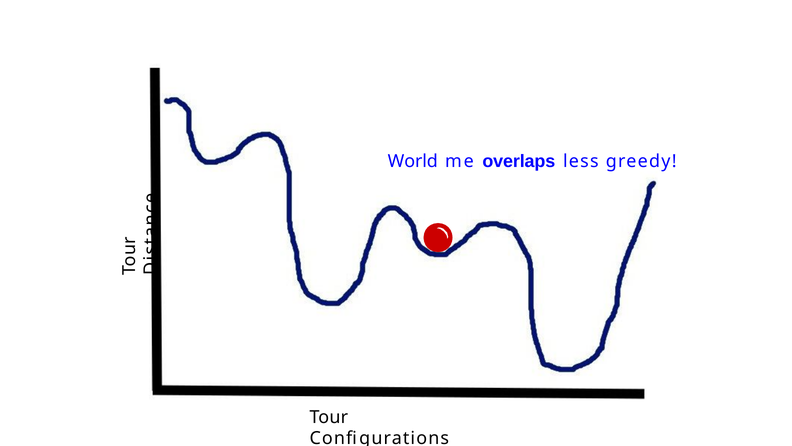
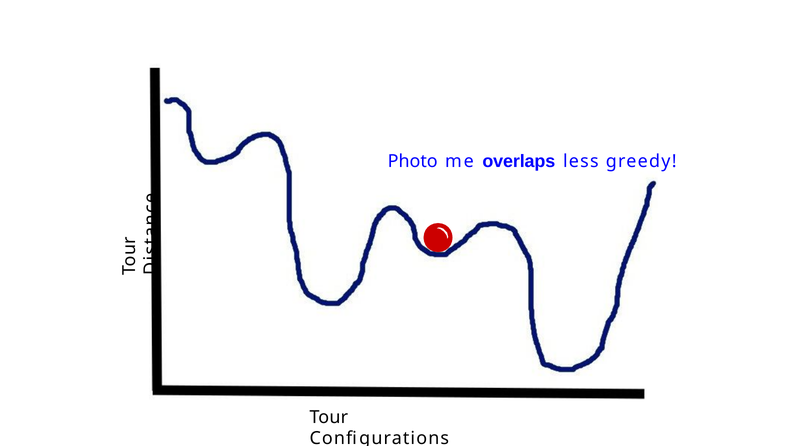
World: World -> Photo (413, 161)
